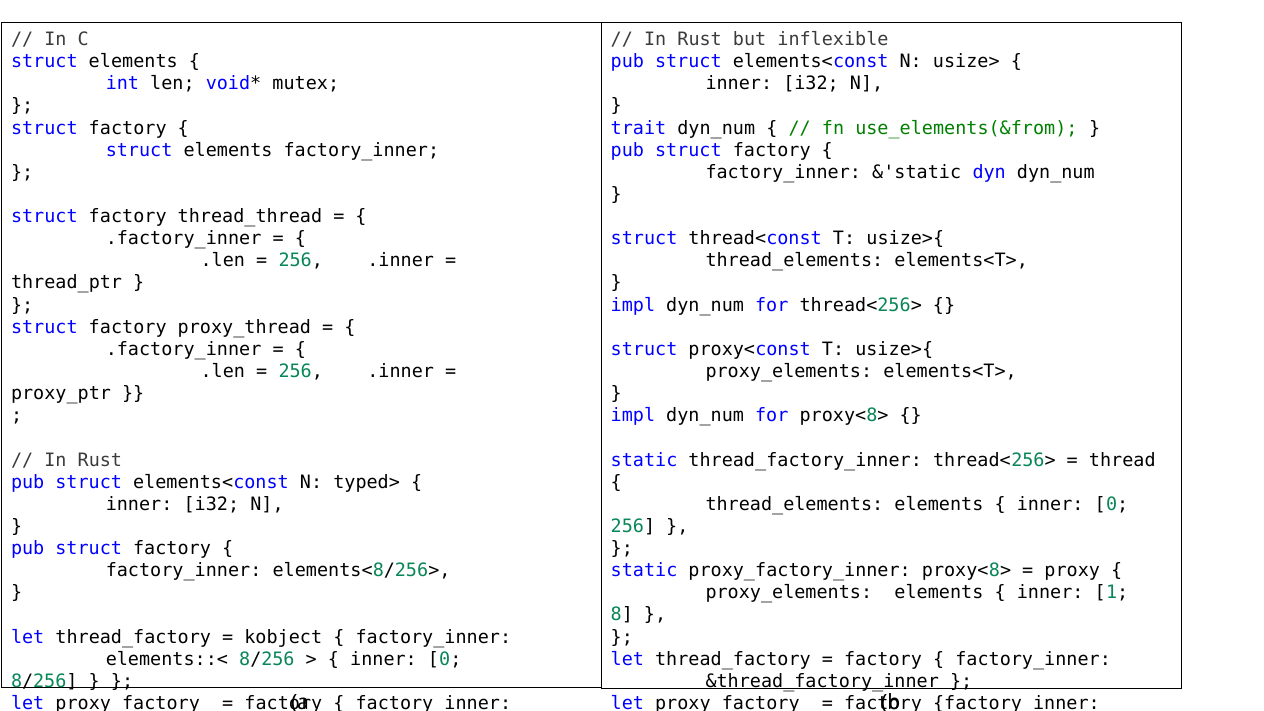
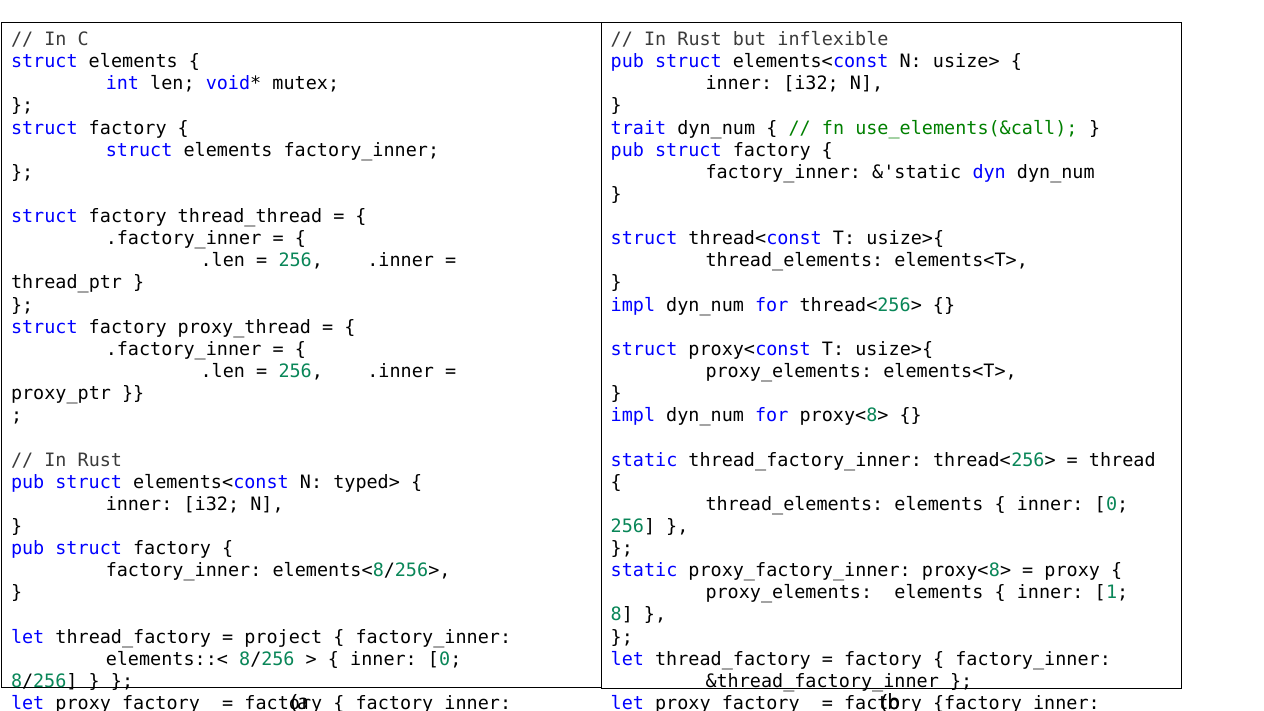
use_elements(&from: use_elements(&from -> use_elements(&call (966, 128)
kobject: kobject -> project (283, 637)
